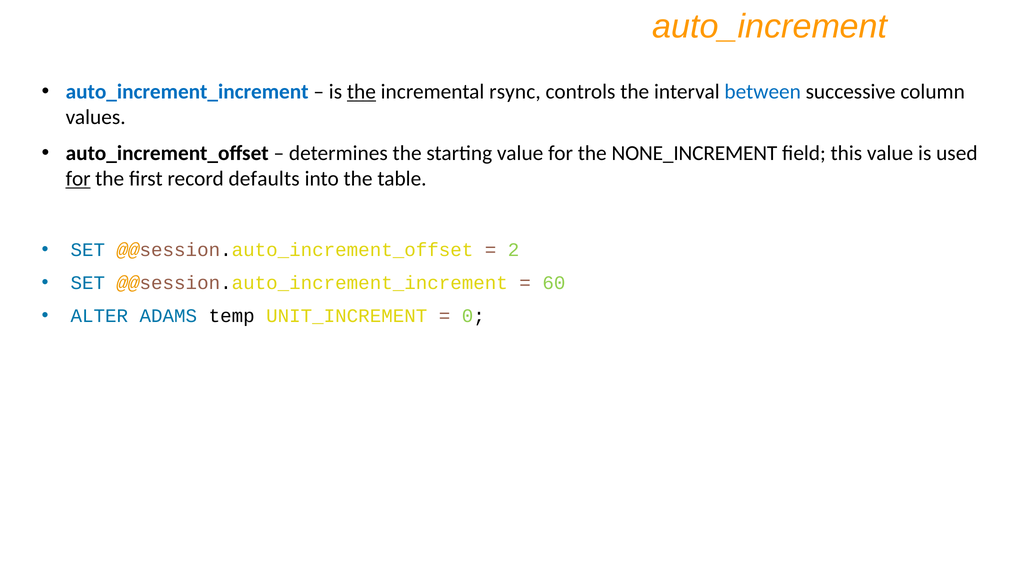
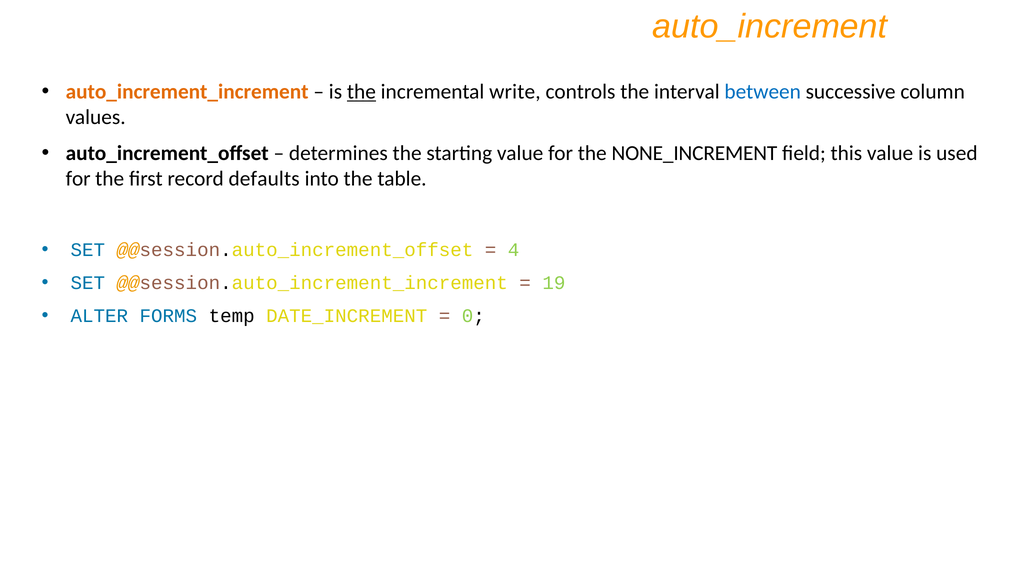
auto_increment_increment colour: blue -> orange (187, 92)
rsync: rsync -> write (515, 92)
for underline: present -> none (78, 179)
2: 2 -> 4 (514, 250)
60: 60 -> 19 (554, 283)
ADAMS: ADAMS -> FORMS (168, 316)
UNIT_INCREMENT: UNIT_INCREMENT -> DATE_INCREMENT (347, 316)
